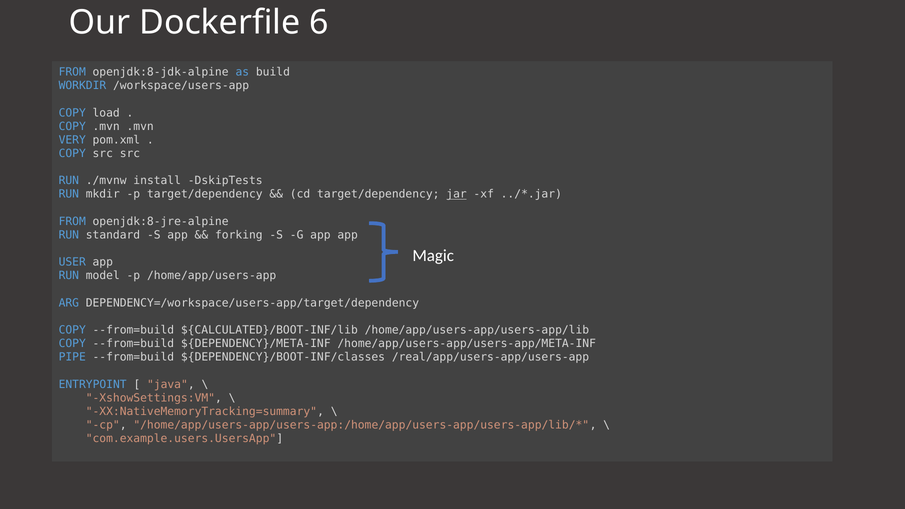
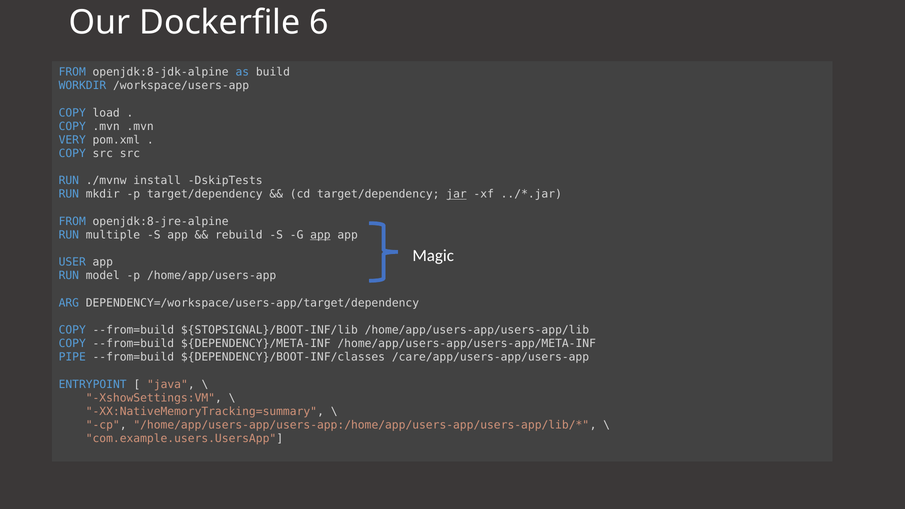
standard: standard -> multiple (113, 235)
forking: forking -> rebuild (239, 235)
app underline: none -> present (320, 235)
${CALCULATED}/BOOT-INF/lib: ${CALCULATED}/BOOT-INF/lib -> ${STOPSIGNAL}/BOOT-INF/lib (269, 330)
/real/app/users-app/users-app: /real/app/users-app/users-app -> /care/app/users-app/users-app (490, 357)
